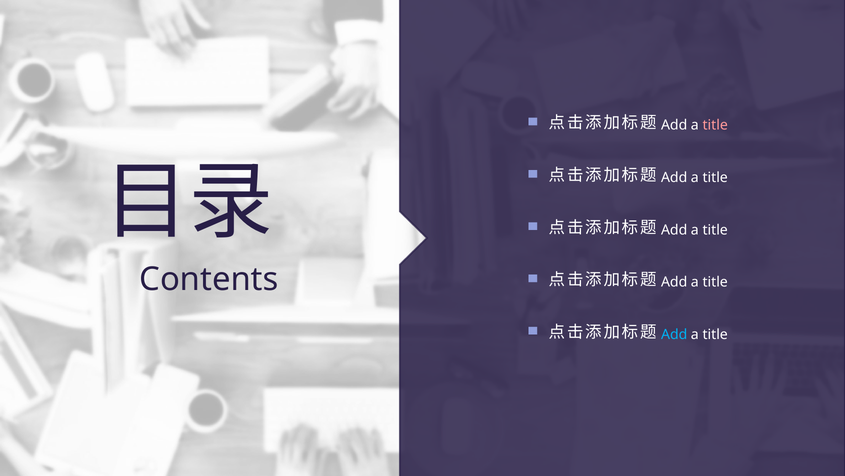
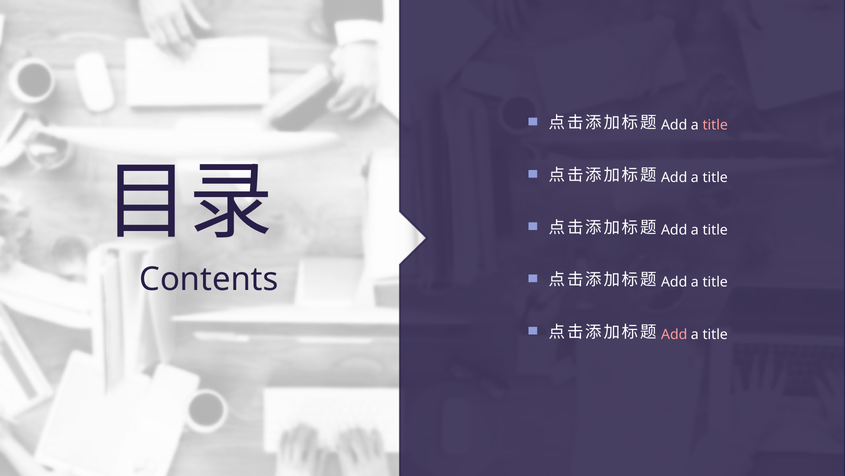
Add colour: light blue -> pink (674, 334)
